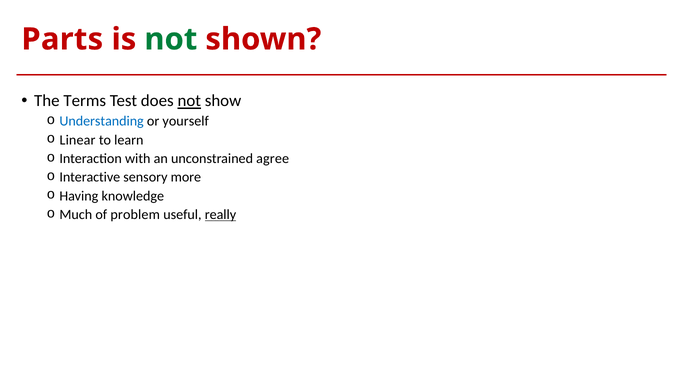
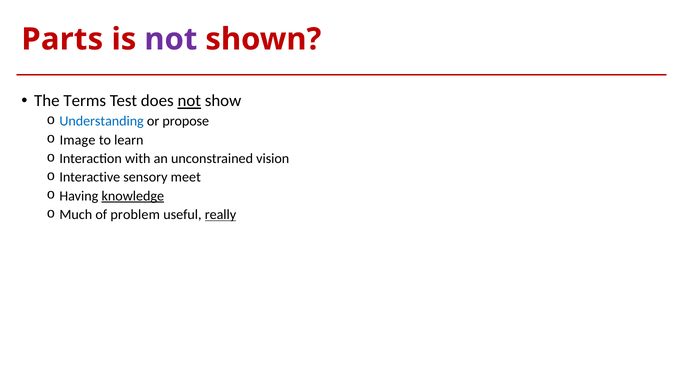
not colour: green -> purple (171, 39)
yourself: yourself -> propose (186, 121)
Linear: Linear -> Image (78, 140)
agree: agree -> vision (273, 159)
more: more -> meet (186, 177)
knowledge underline: none -> present (133, 196)
